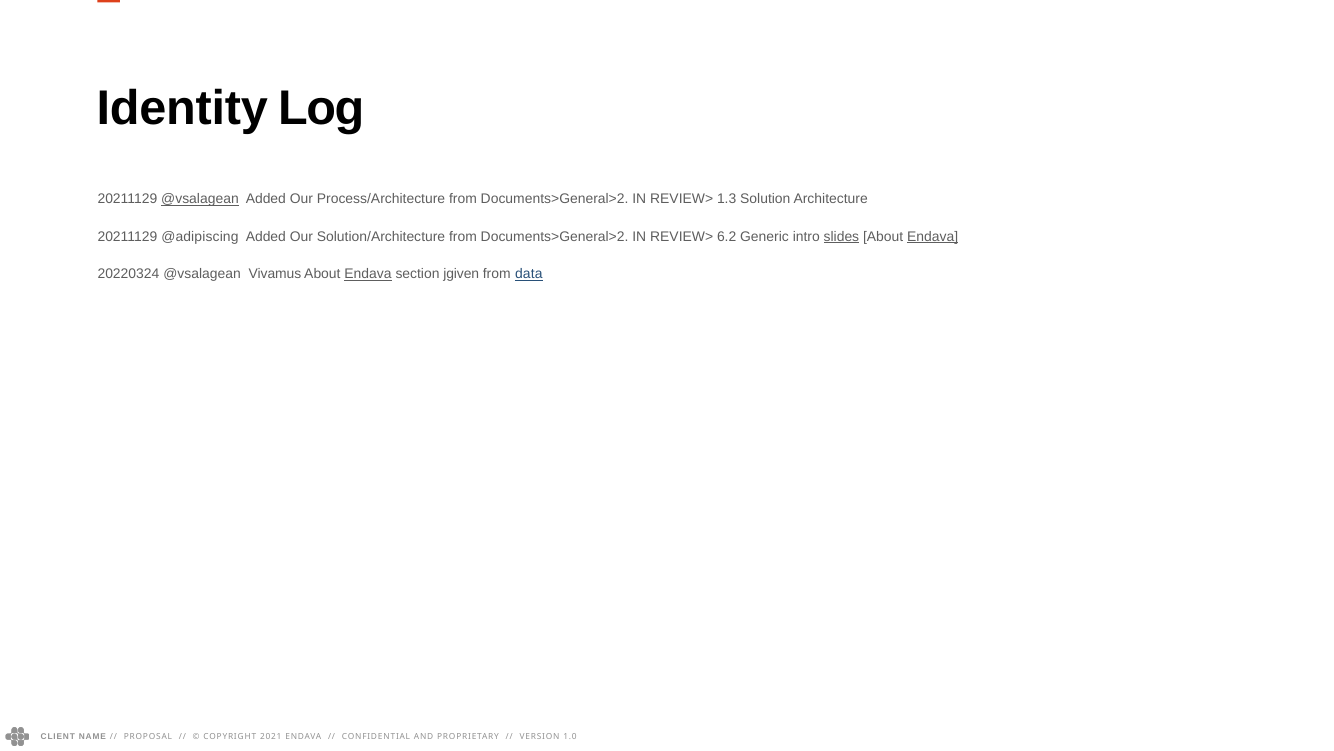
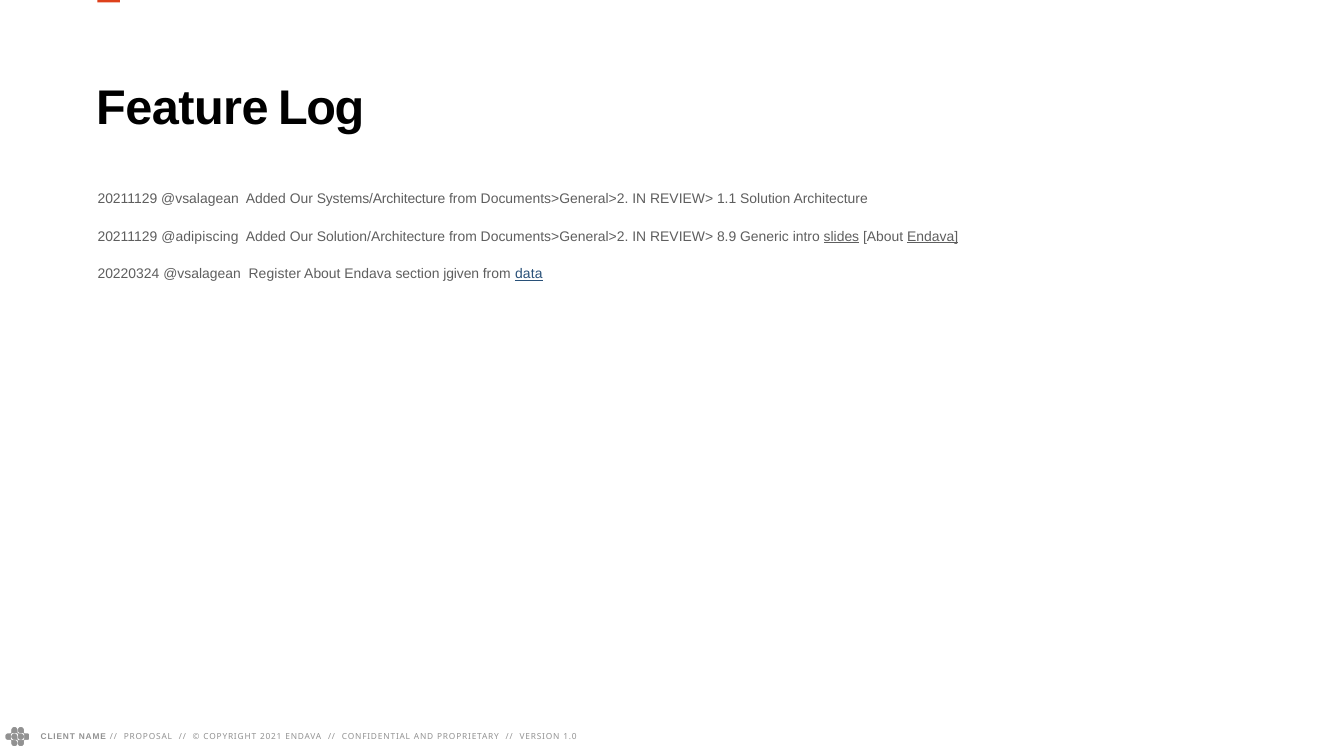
Identity: Identity -> Feature (182, 109)
@vsalagean underline: present -> none (200, 199)
Process/Architecture: Process/Architecture -> Systems/Architecture (381, 199)
1.3: 1.3 -> 1.1 (727, 199)
6.2: 6.2 -> 8.9 (727, 237)
Vivamus: Vivamus -> Register (275, 274)
Endava underline: present -> none (368, 274)
